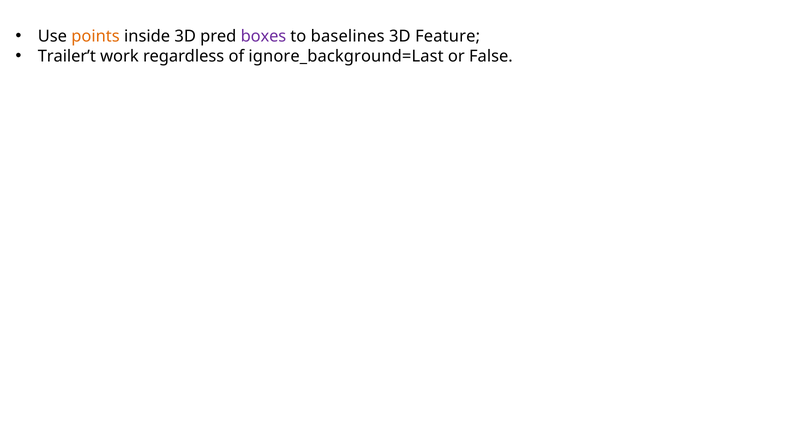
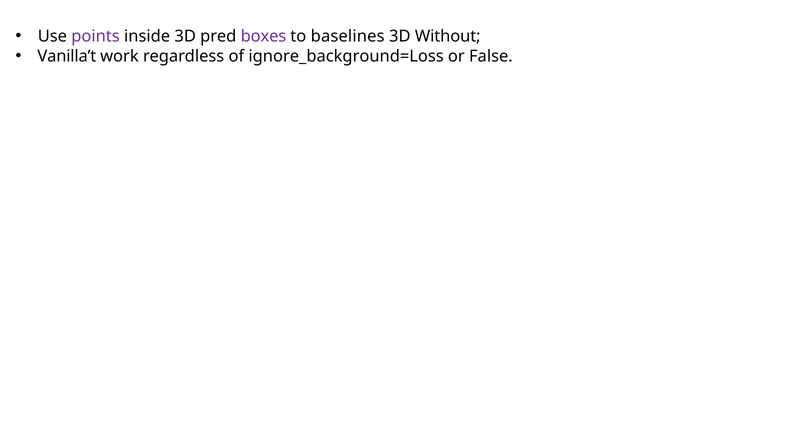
points colour: orange -> purple (95, 36)
Feature: Feature -> Without (448, 36)
Trailer’t: Trailer’t -> Vanilla’t (67, 56)
ignore_background=Last: ignore_background=Last -> ignore_background=Loss (346, 56)
